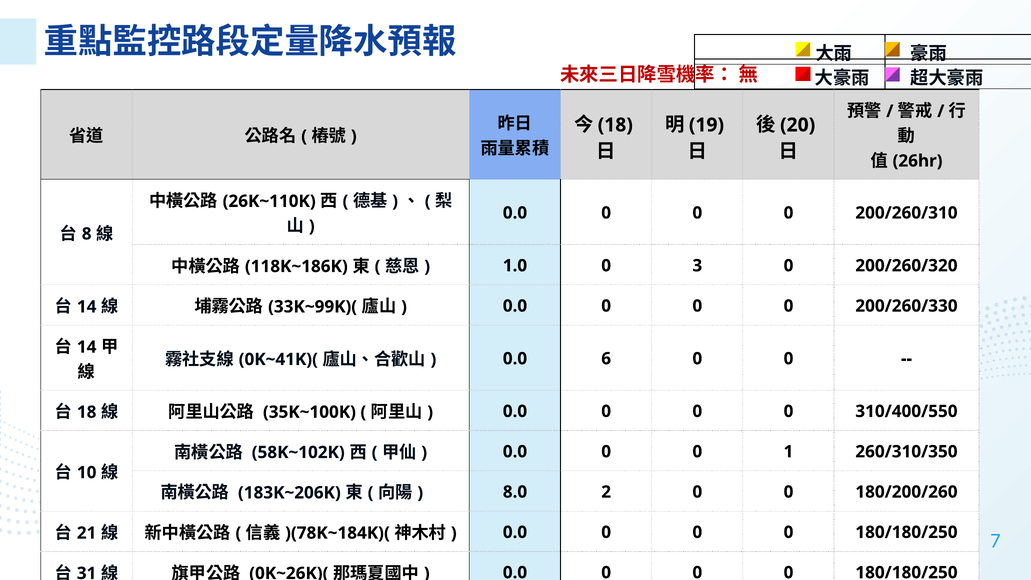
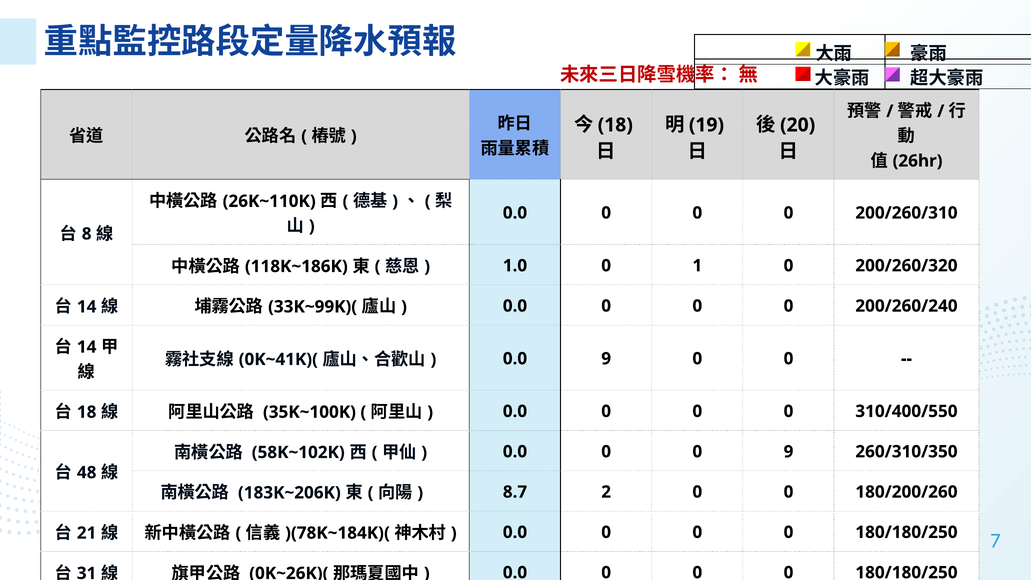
3: 3 -> 1 (697, 266)
200/260/330: 200/260/330 -> 200/260/240 (906, 306)
0.0 6: 6 -> 9 (606, 359)
0 1: 1 -> 9 (789, 452)
10: 10 -> 48 (87, 473)
8.0: 8.0 -> 8.7 (515, 492)
